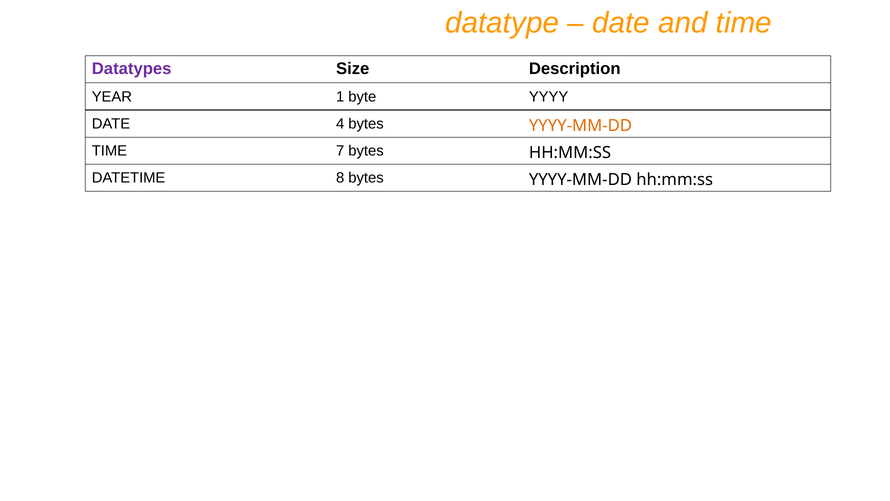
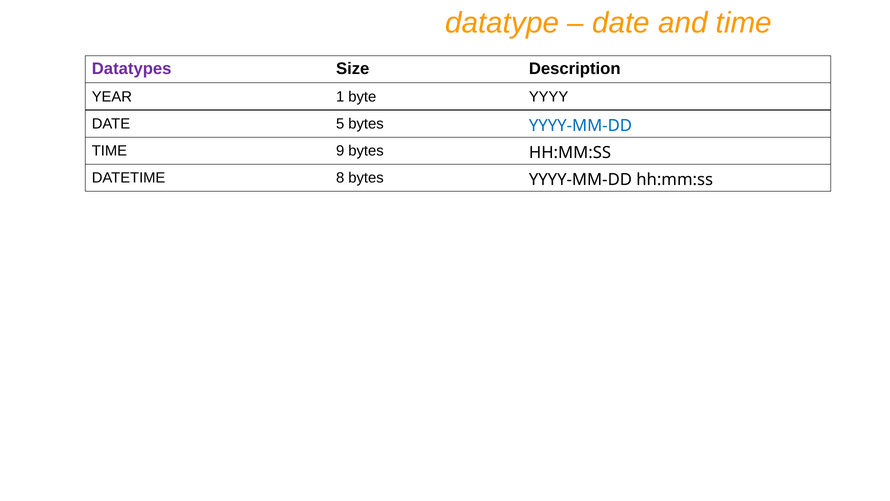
4: 4 -> 5 (340, 124)
YYYY-MM-DD colour: orange -> blue (580, 126)
7: 7 -> 9 (340, 151)
